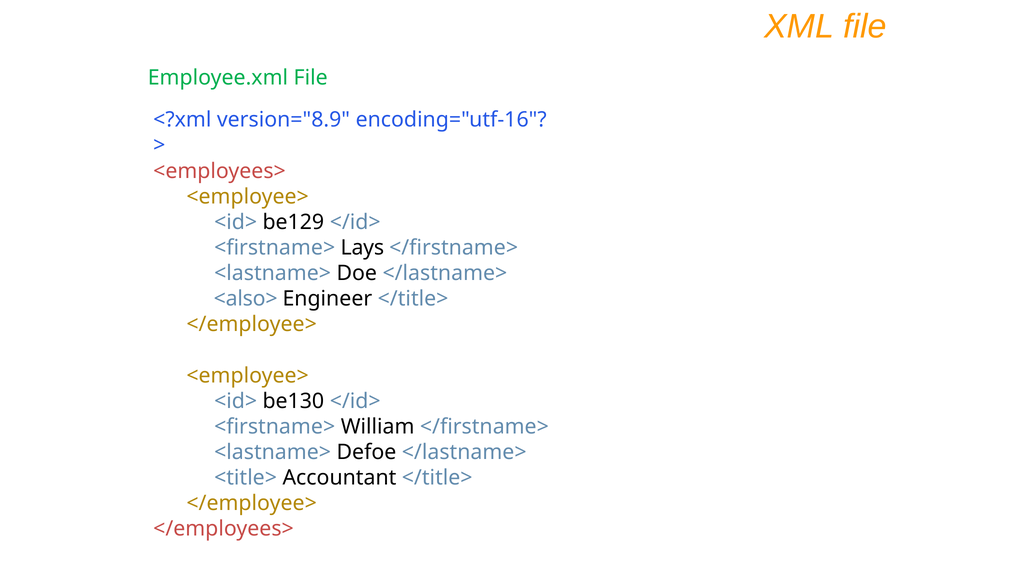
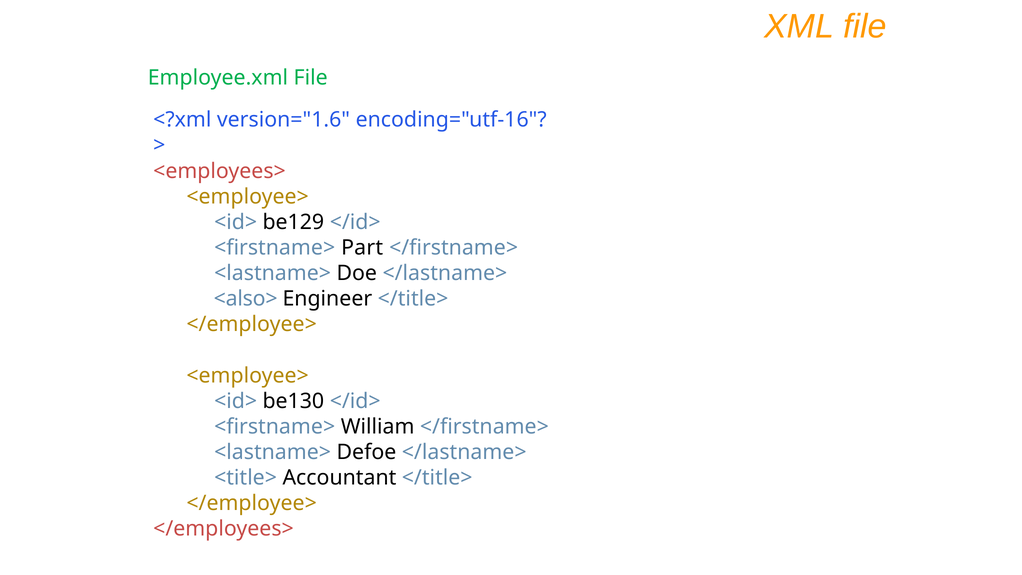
version="8.9: version="8.9 -> version="1.6 (283, 120)
Lays: Lays -> Part (362, 248)
